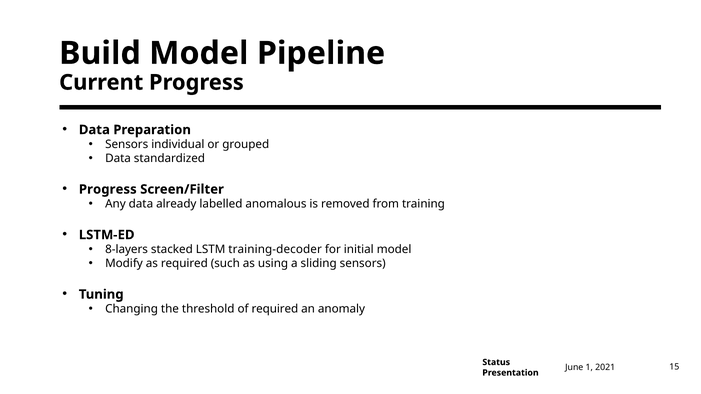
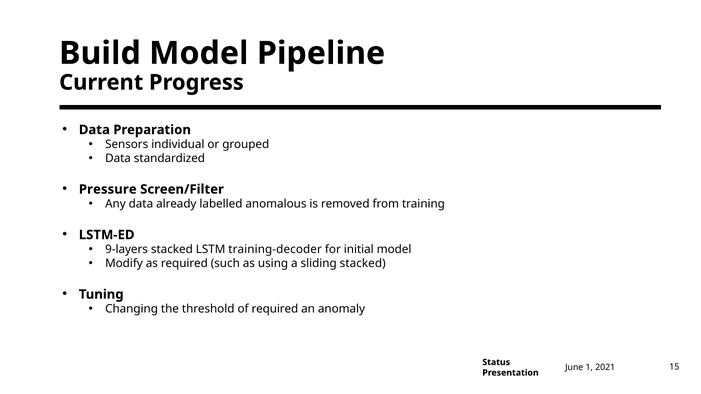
Progress: Progress -> Pressure (108, 189)
8-layers: 8-layers -> 9-layers (127, 250)
sliding sensors: sensors -> stacked (363, 264)
